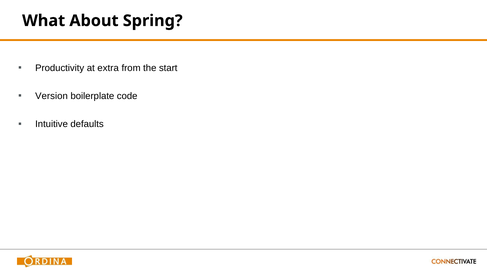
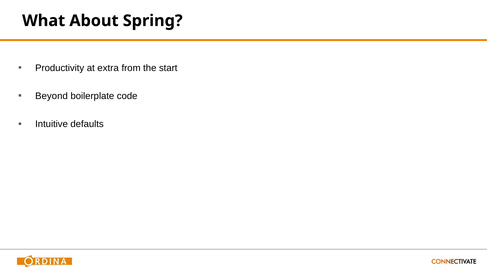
Version: Version -> Beyond (52, 96)
